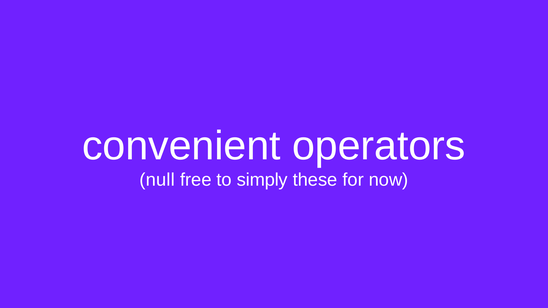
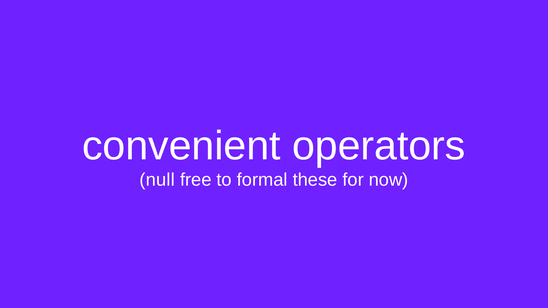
simply: simply -> formal (262, 180)
